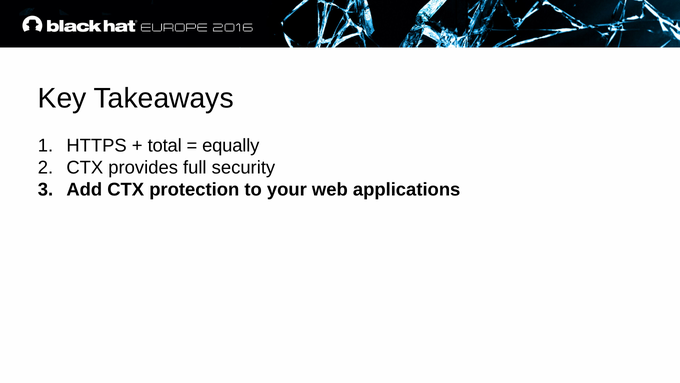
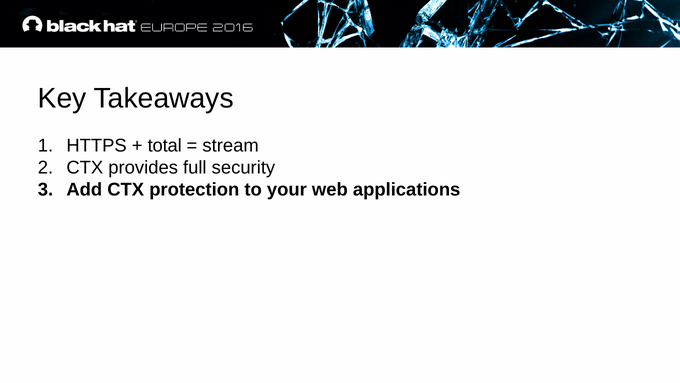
equally: equally -> stream (231, 145)
